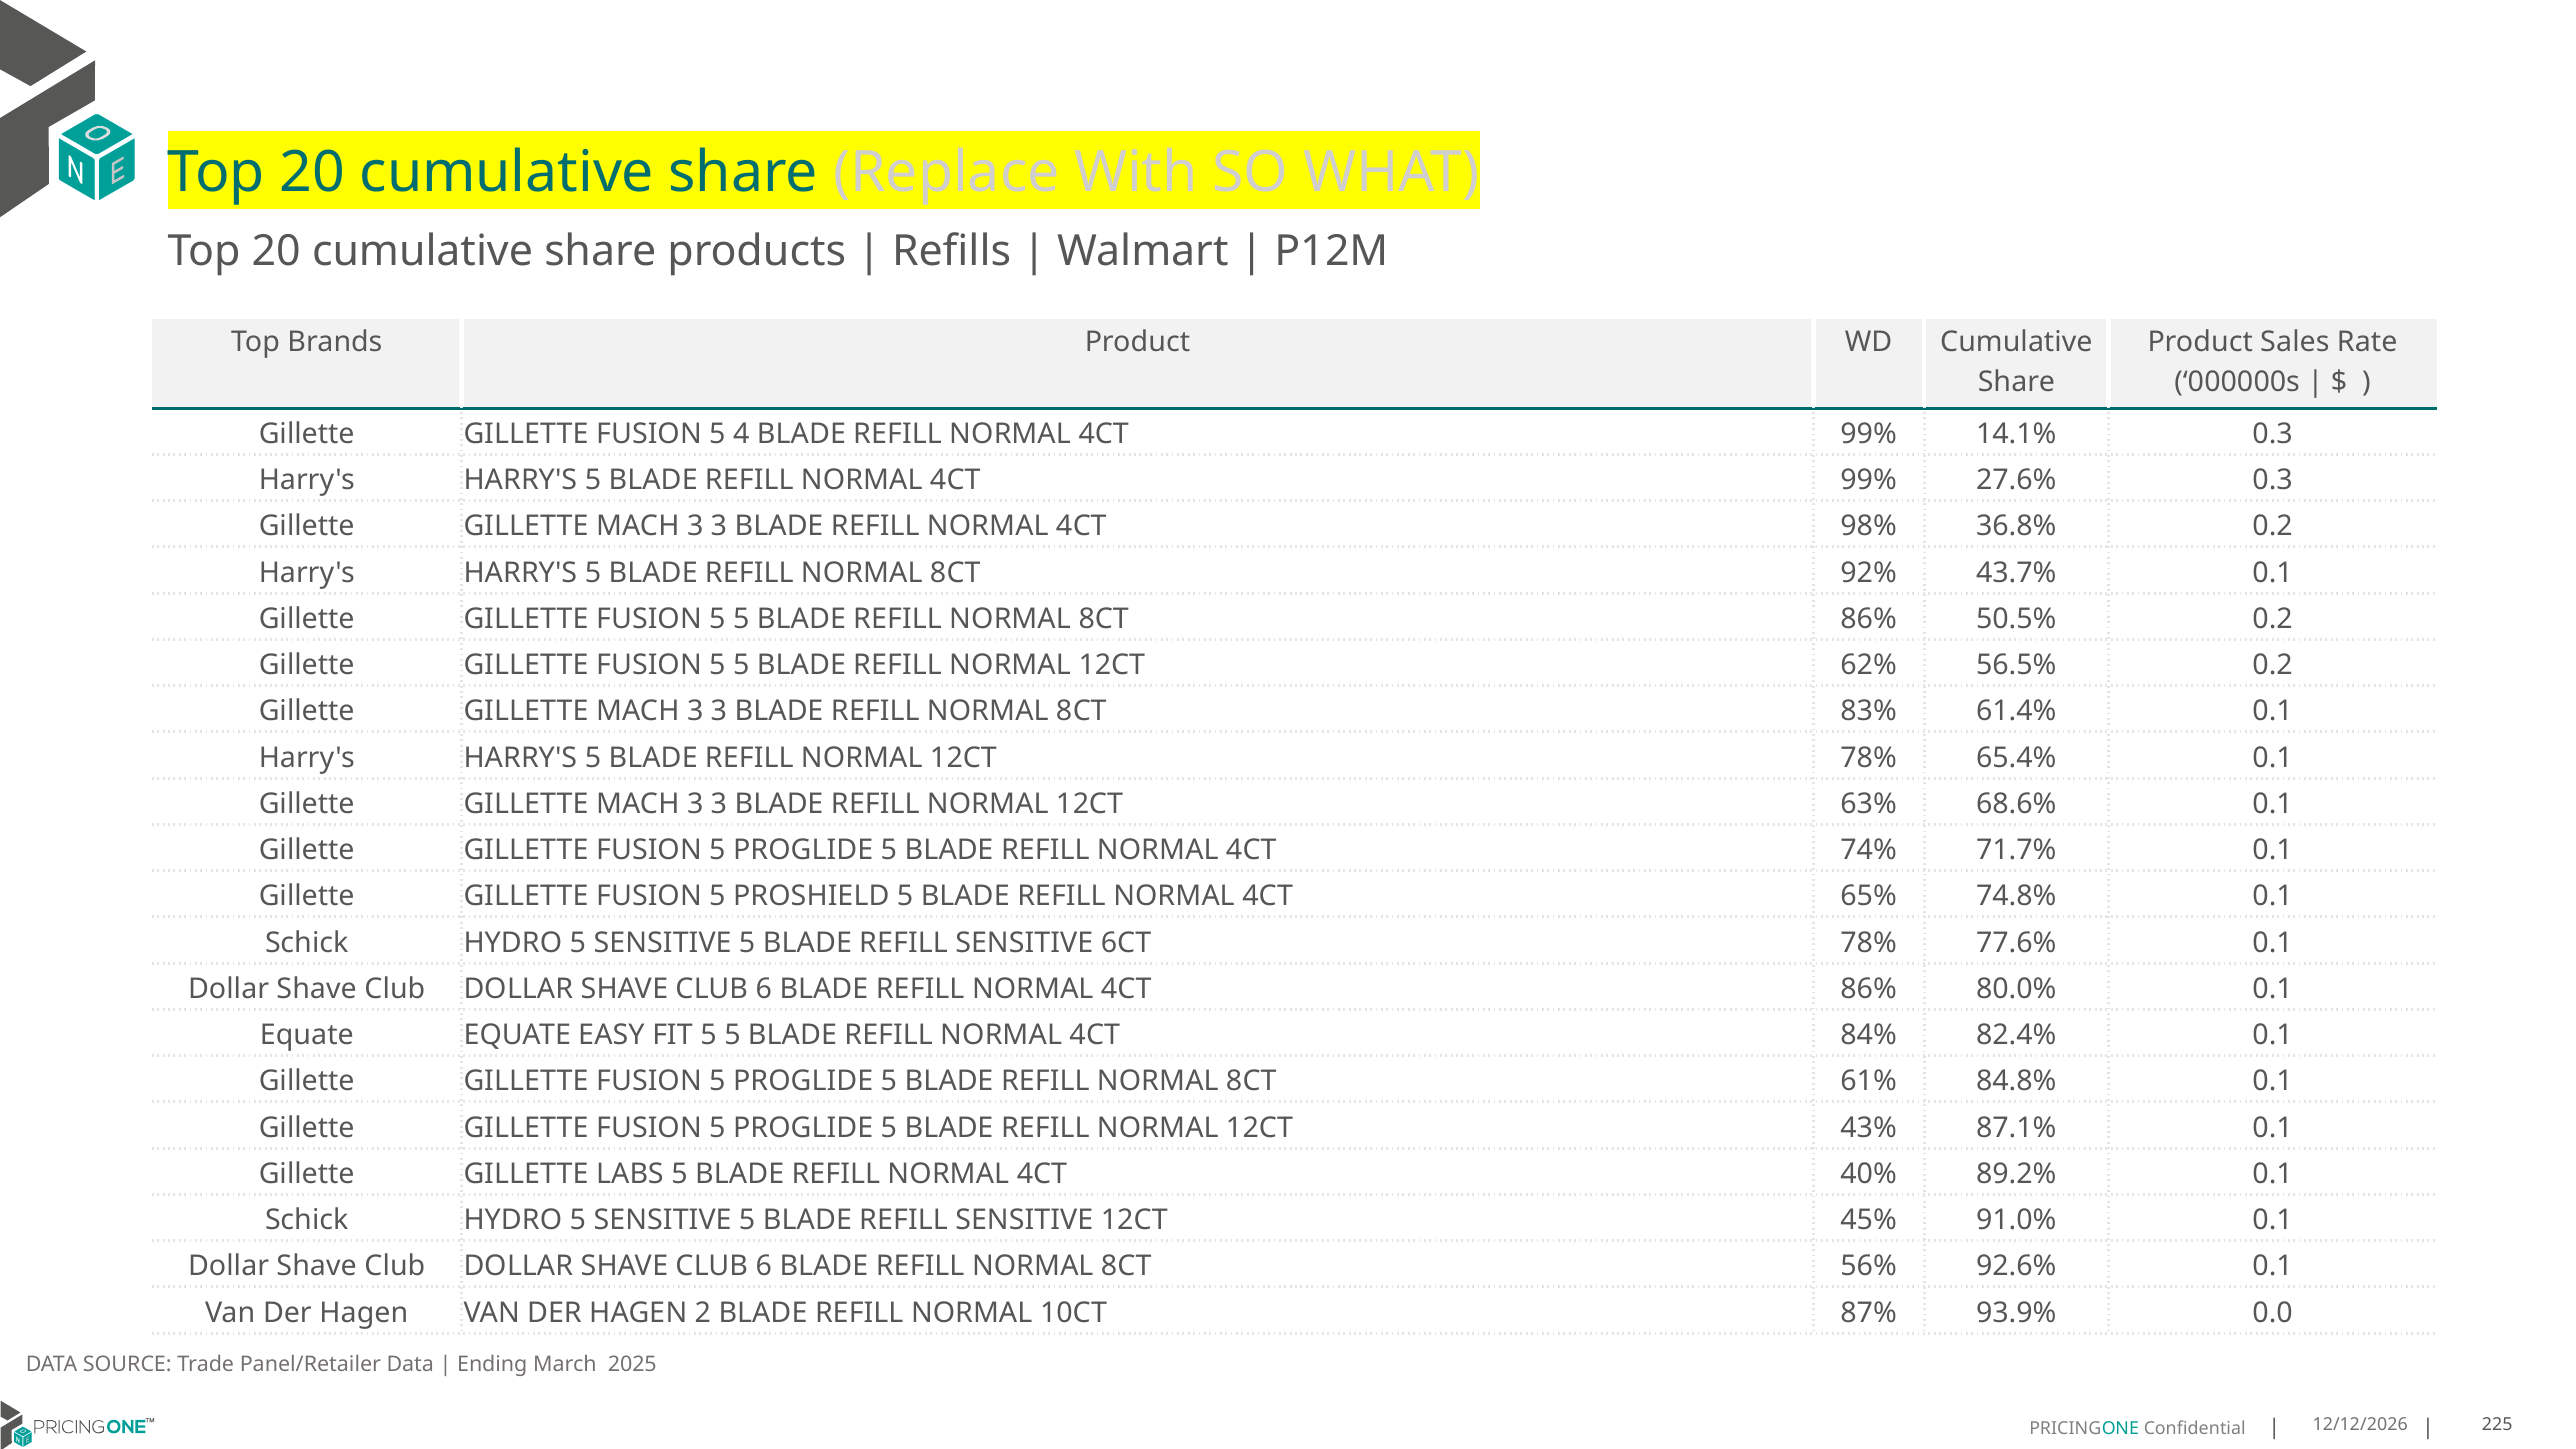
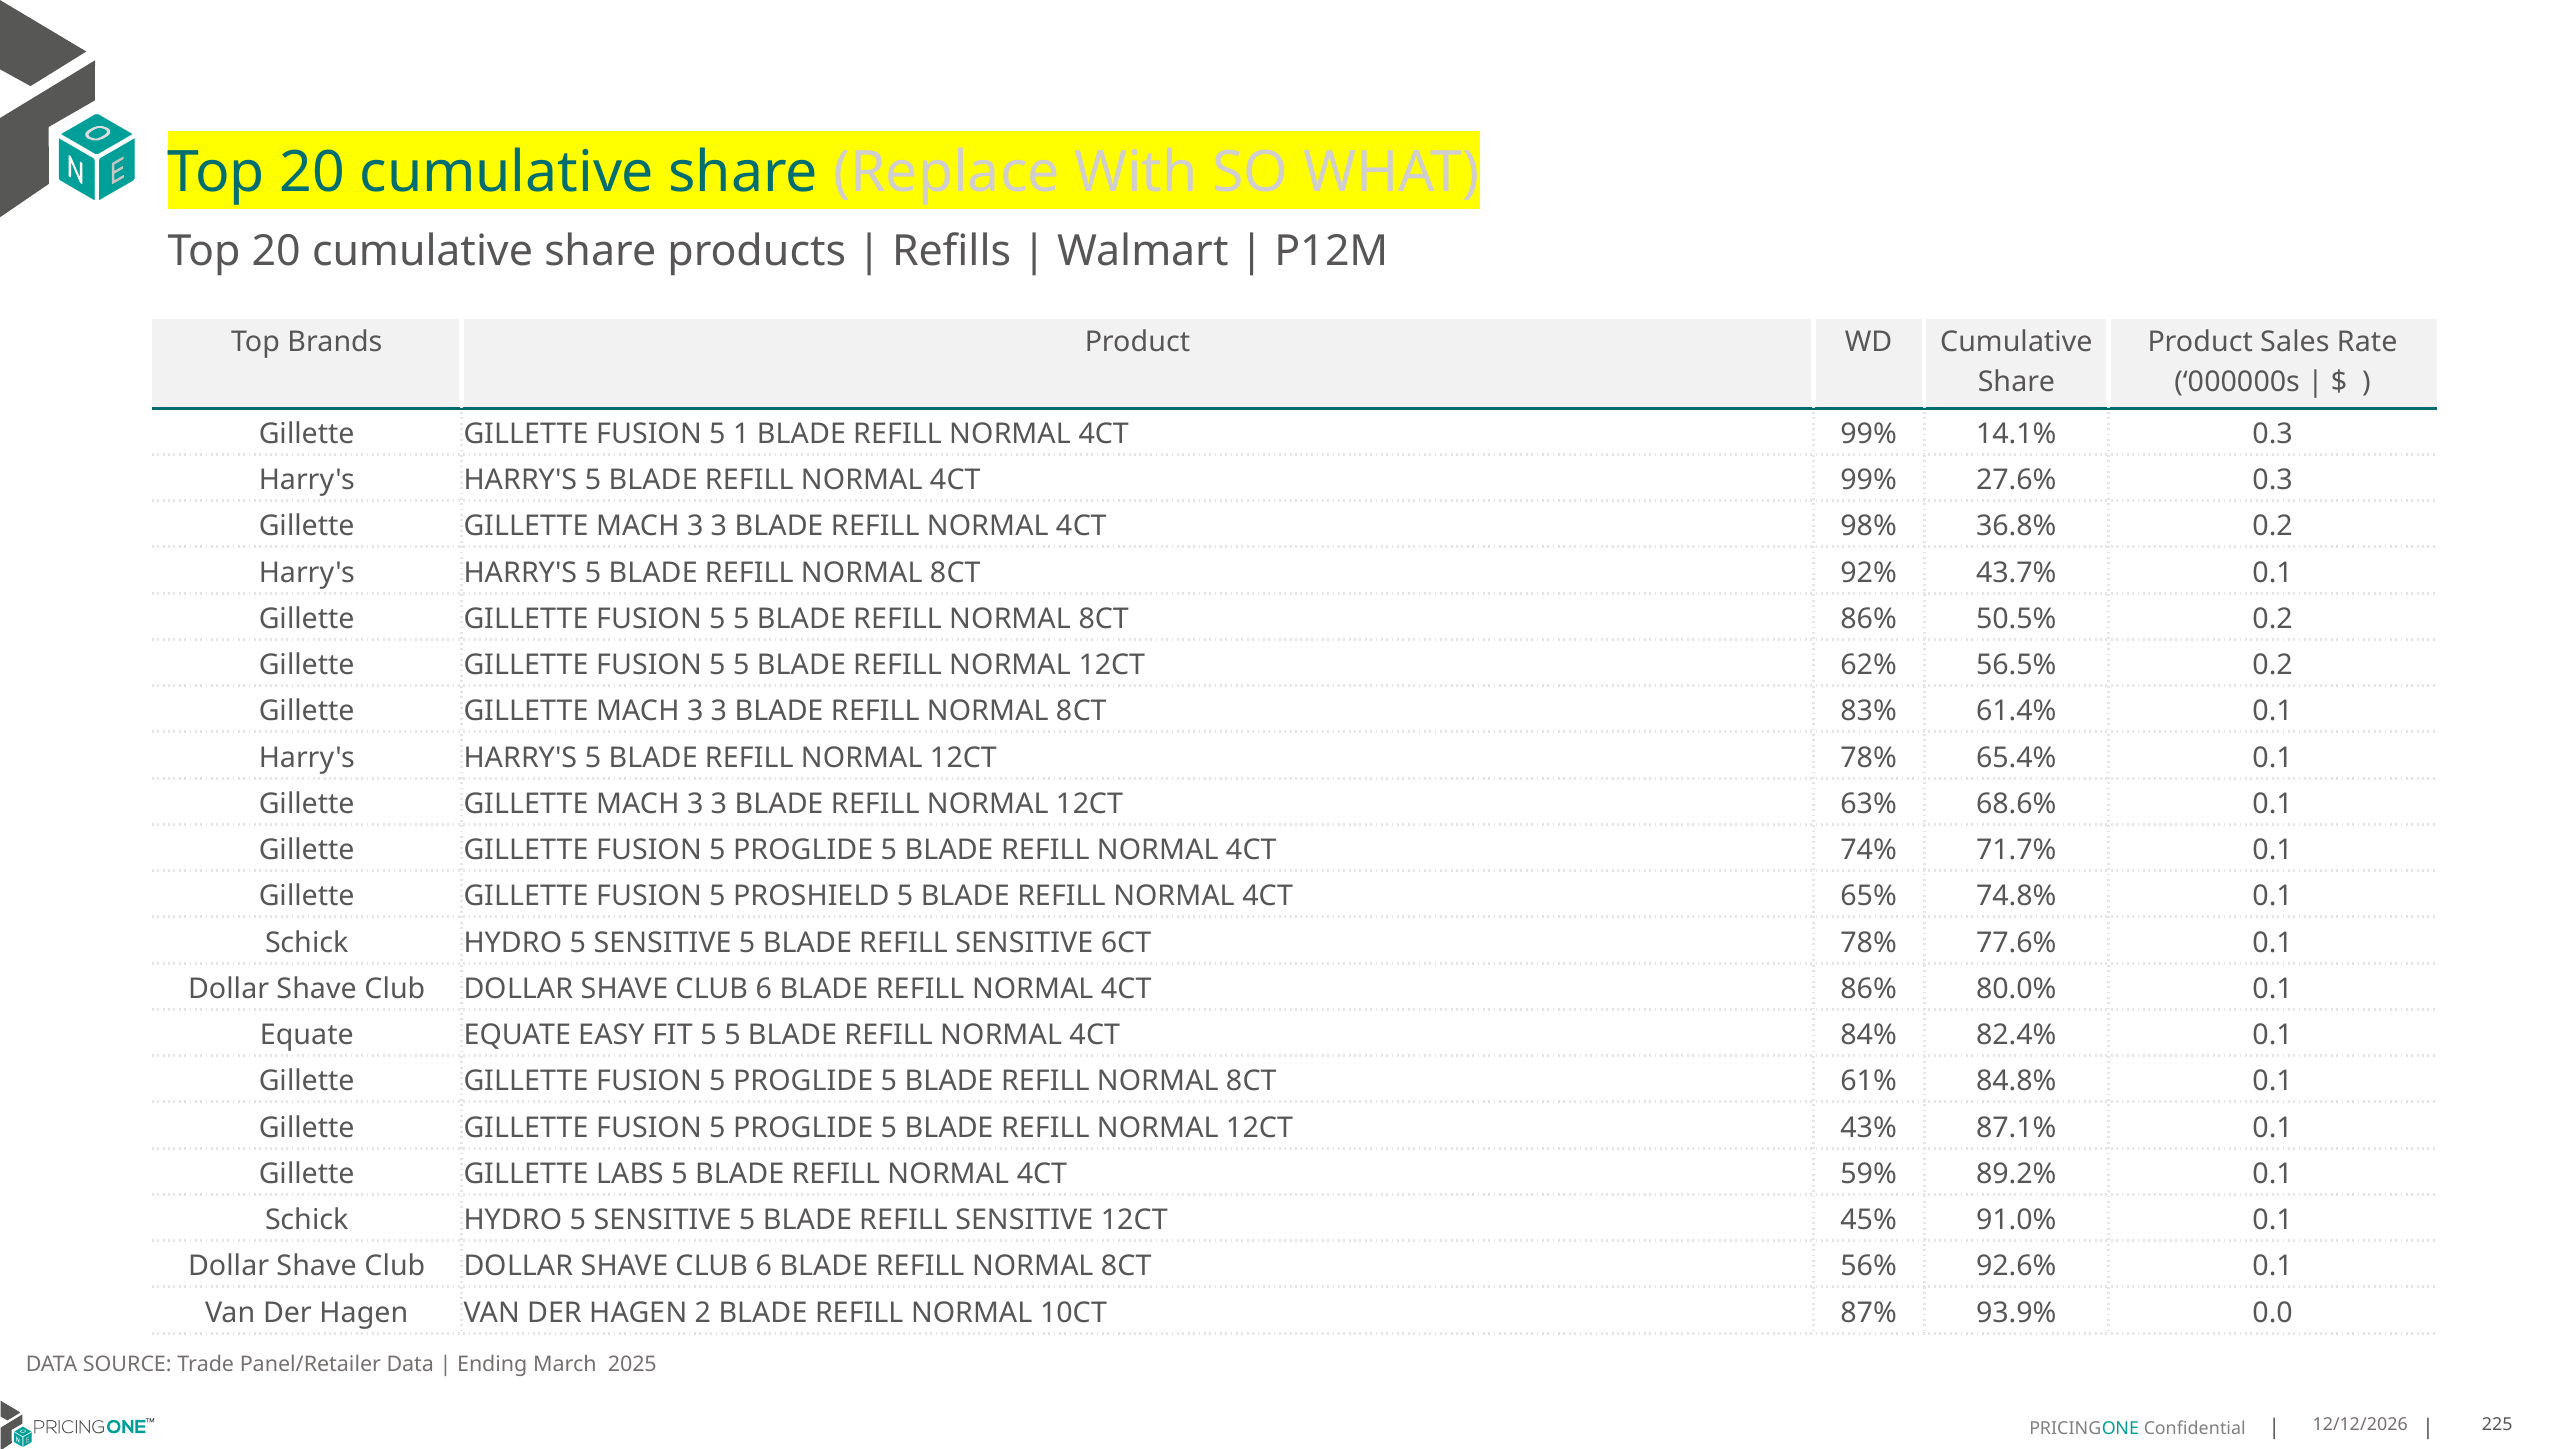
4: 4 -> 1 (741, 434)
40%: 40% -> 59% (1869, 1174)
